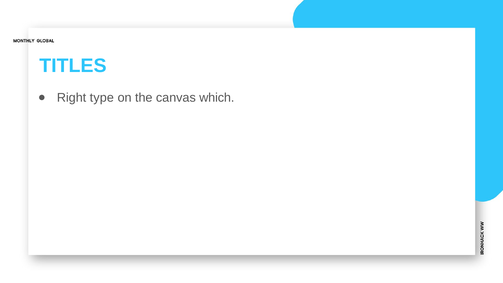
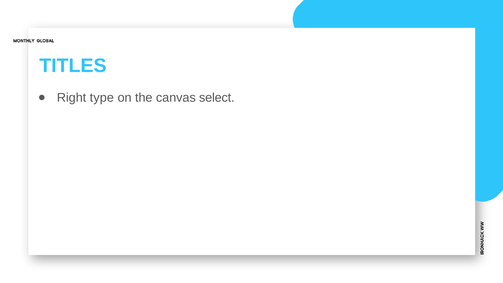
which: which -> select (217, 98)
